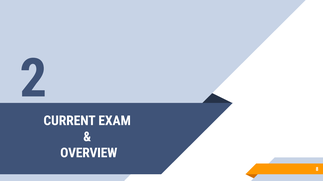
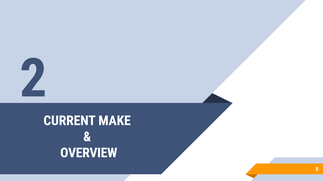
EXAM: EXAM -> MAKE (115, 121)
